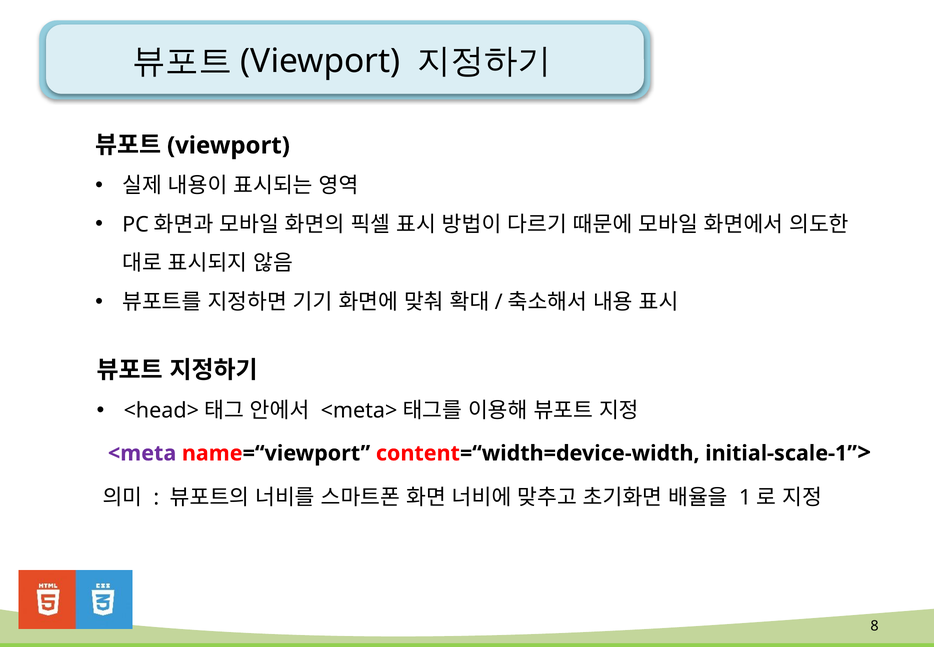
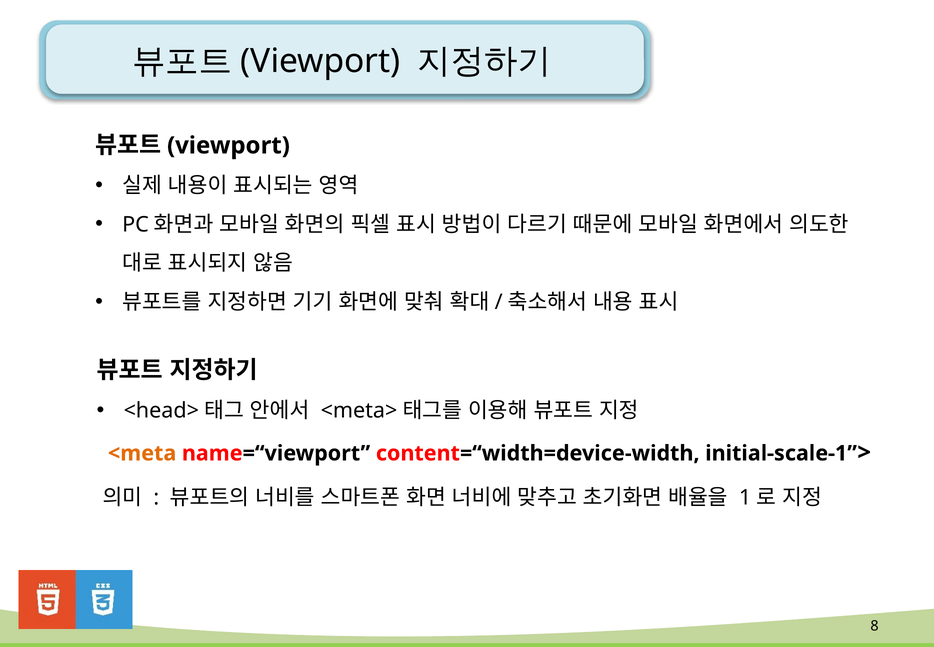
<meta colour: purple -> orange (142, 453)
